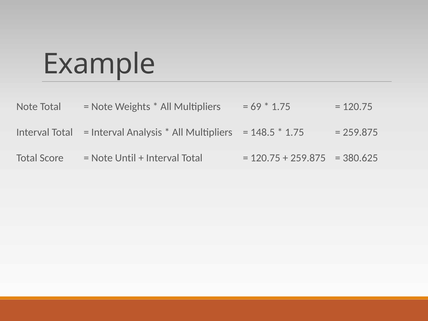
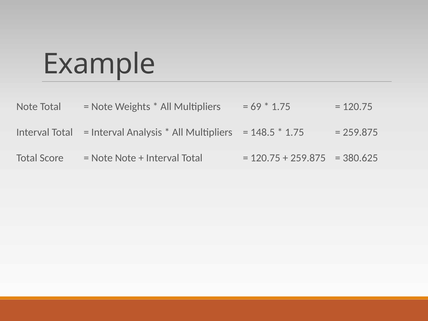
Note Until: Until -> Note (126, 158)
